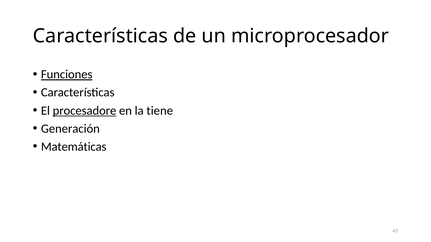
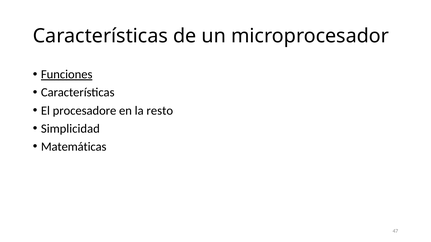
procesadore underline: present -> none (85, 111)
tiene: tiene -> resto (160, 111)
Generación: Generación -> Simplicidad (70, 129)
